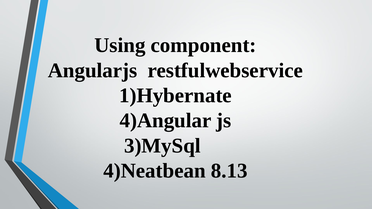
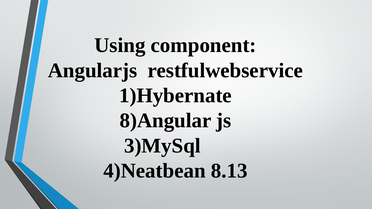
4)Angular: 4)Angular -> 8)Angular (165, 121)
